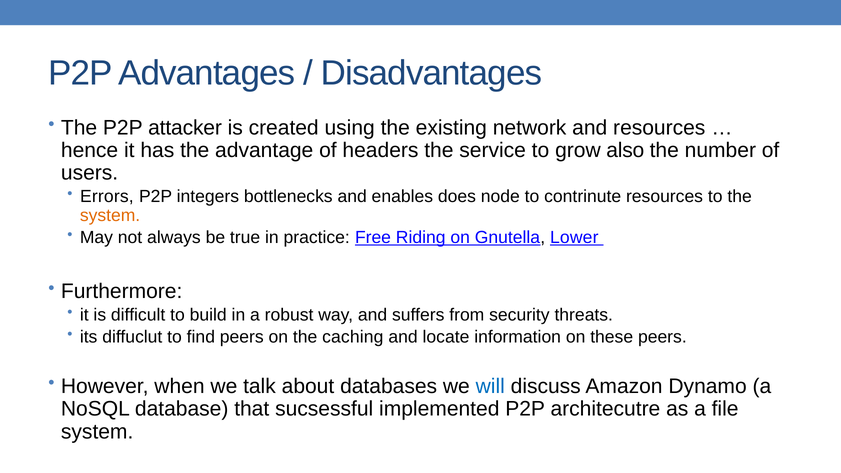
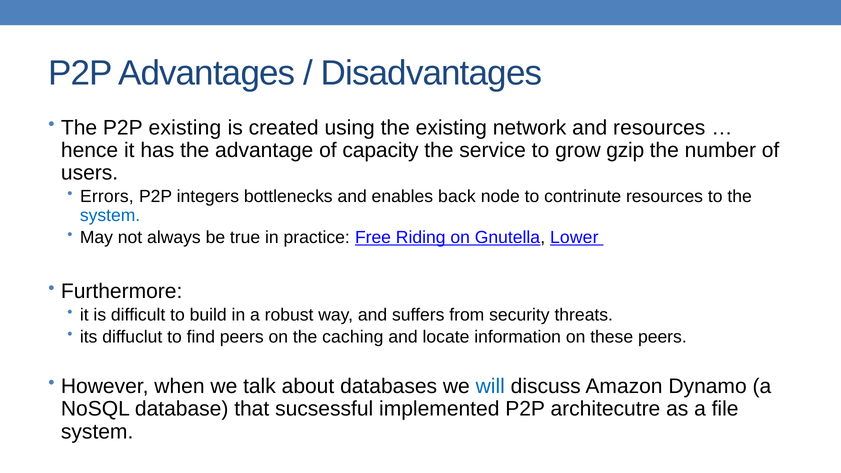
P2P attacker: attacker -> existing (185, 128)
headers: headers -> capacity (381, 150)
also: also -> gzip (625, 150)
does: does -> back (457, 196)
system colour: orange -> blue (110, 215)
